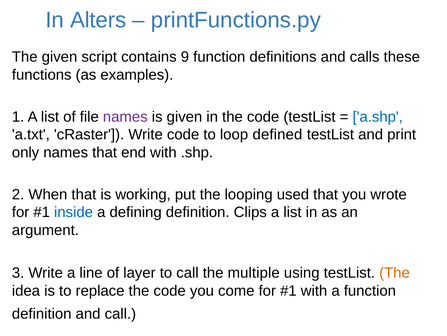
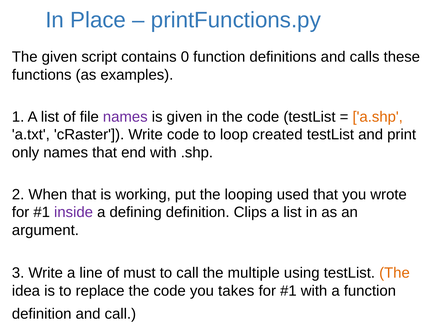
Alters: Alters -> Place (98, 20)
9: 9 -> 0 (185, 57)
a.shp colour: blue -> orange (378, 117)
defined: defined -> created (277, 134)
inside colour: blue -> purple (74, 212)
layer: layer -> must (139, 272)
come: come -> takes (236, 290)
